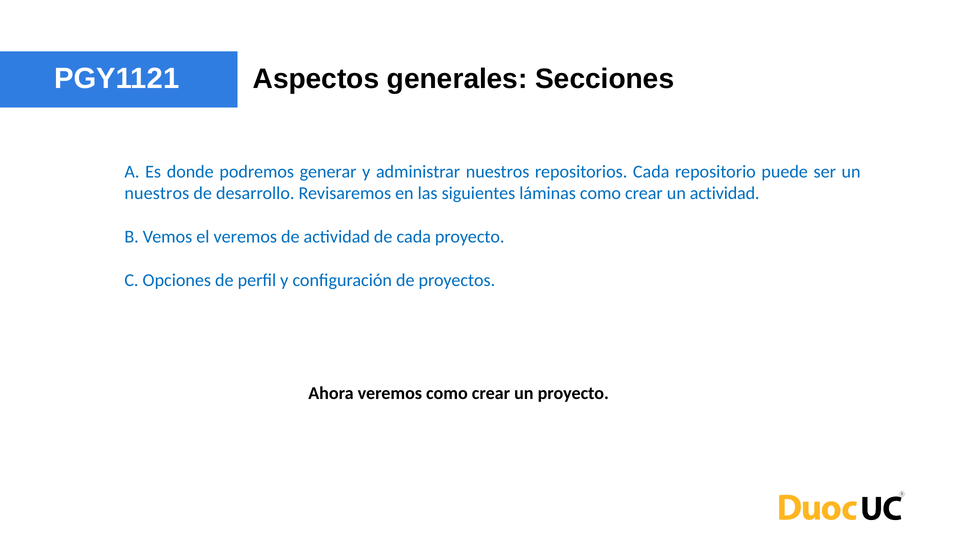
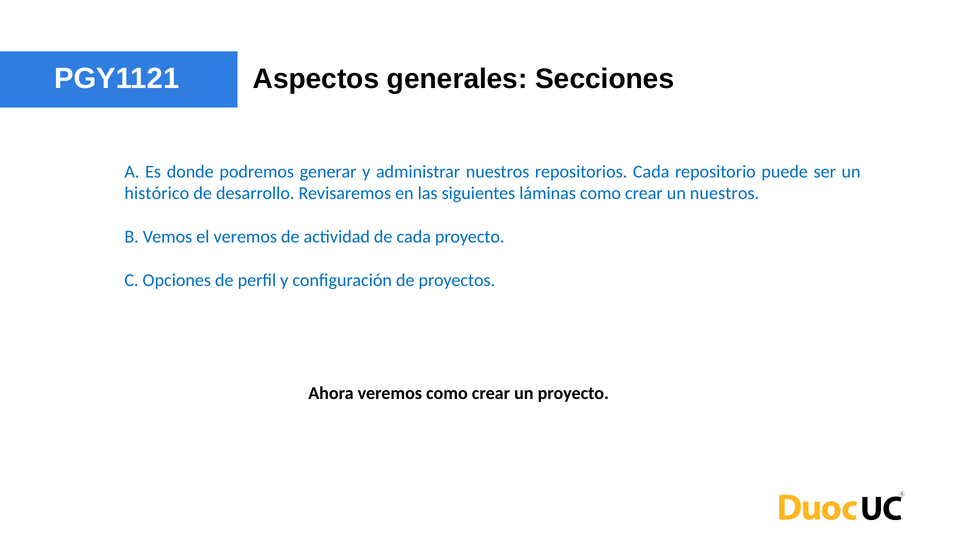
nuestros: nuestros -> histórico (157, 193)
un actividad: actividad -> nuestros (725, 193)
